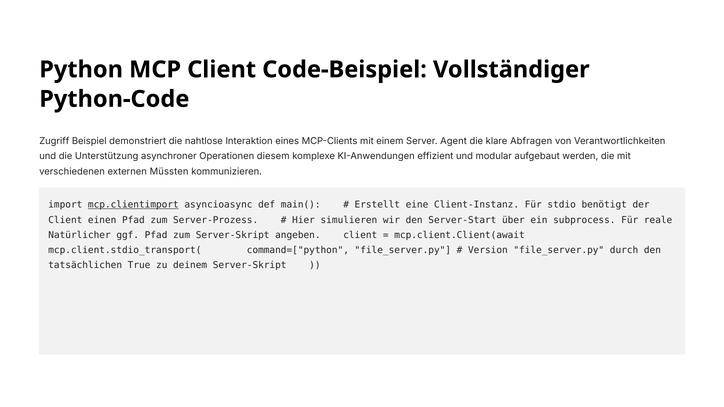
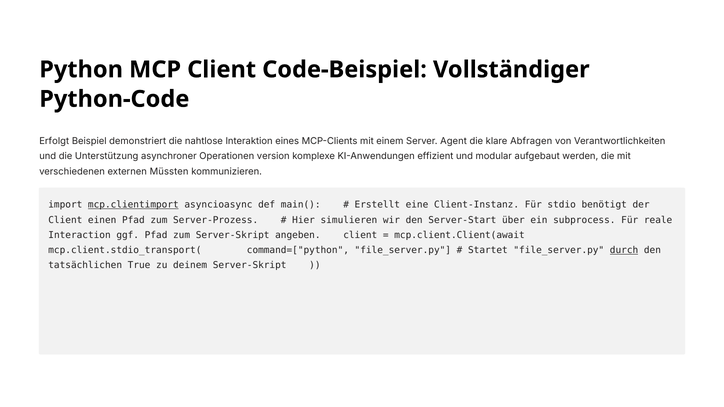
Zugriff: Zugriff -> Erfolgt (54, 141)
diesem: diesem -> version (273, 156)
Natürlicher: Natürlicher -> Interaction (80, 235)
Version: Version -> Startet (488, 250)
durch underline: none -> present (624, 250)
